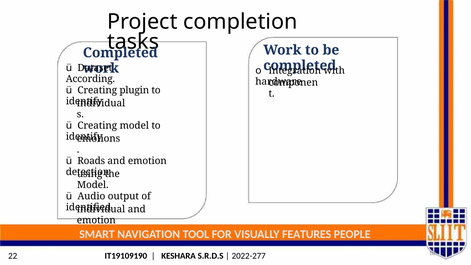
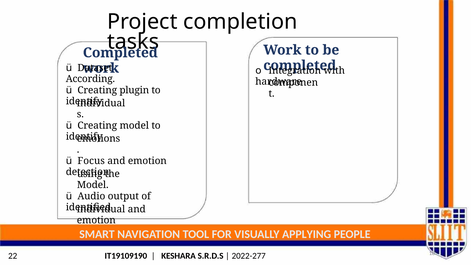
Roads: Roads -> Focus (91, 161)
FEATURES: FEATURES -> APPLYING (307, 234)
